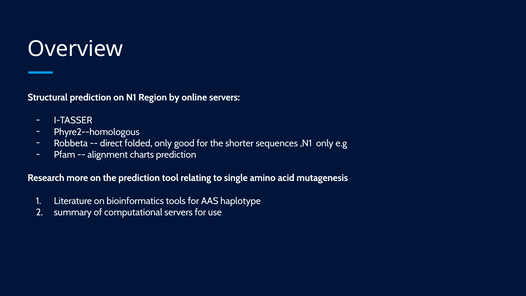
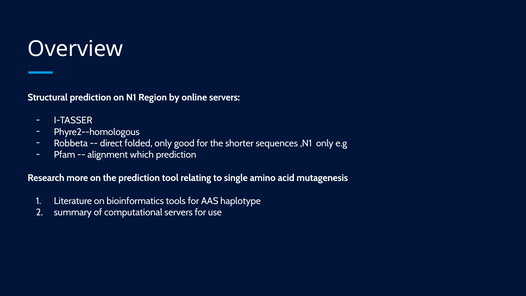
charts: charts -> which (142, 155)
